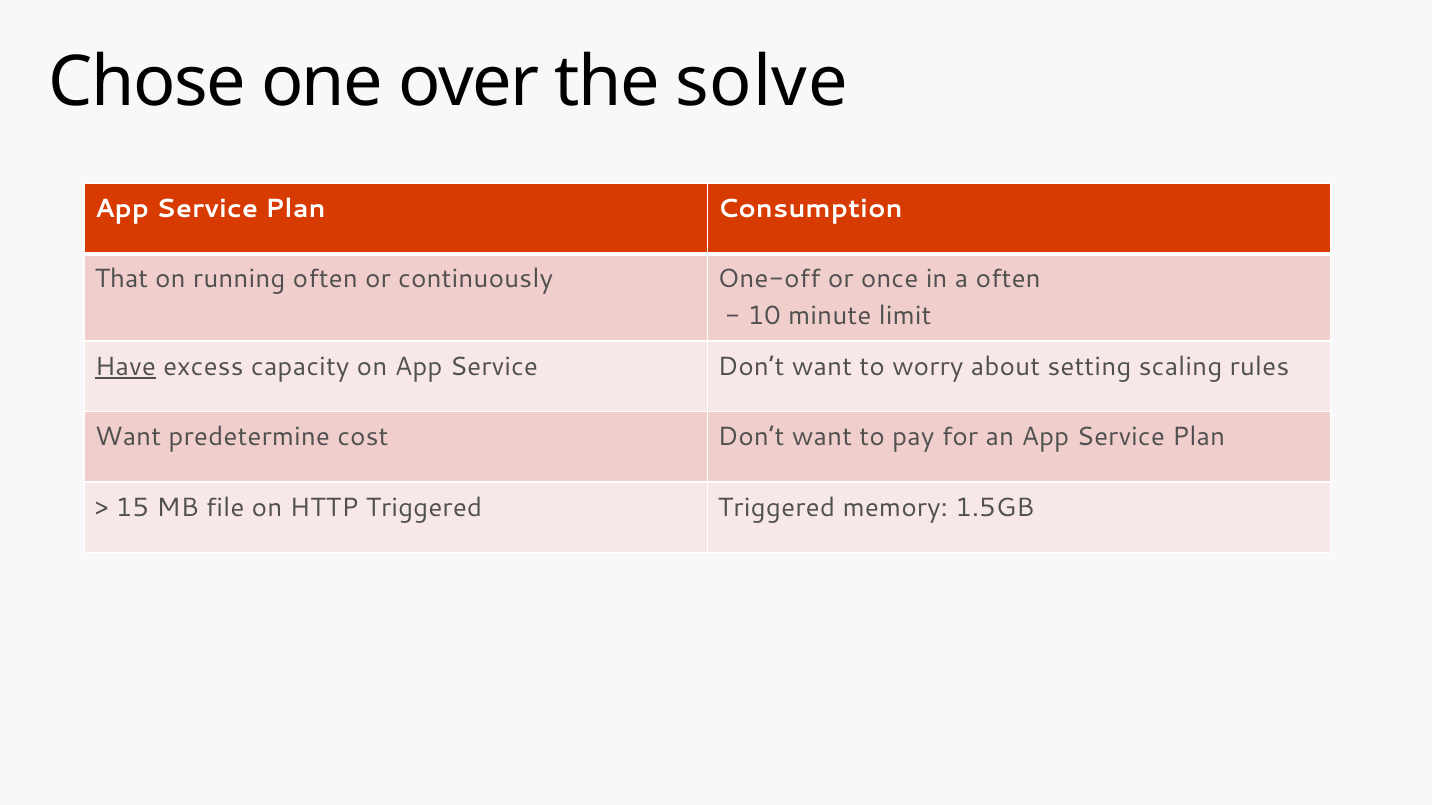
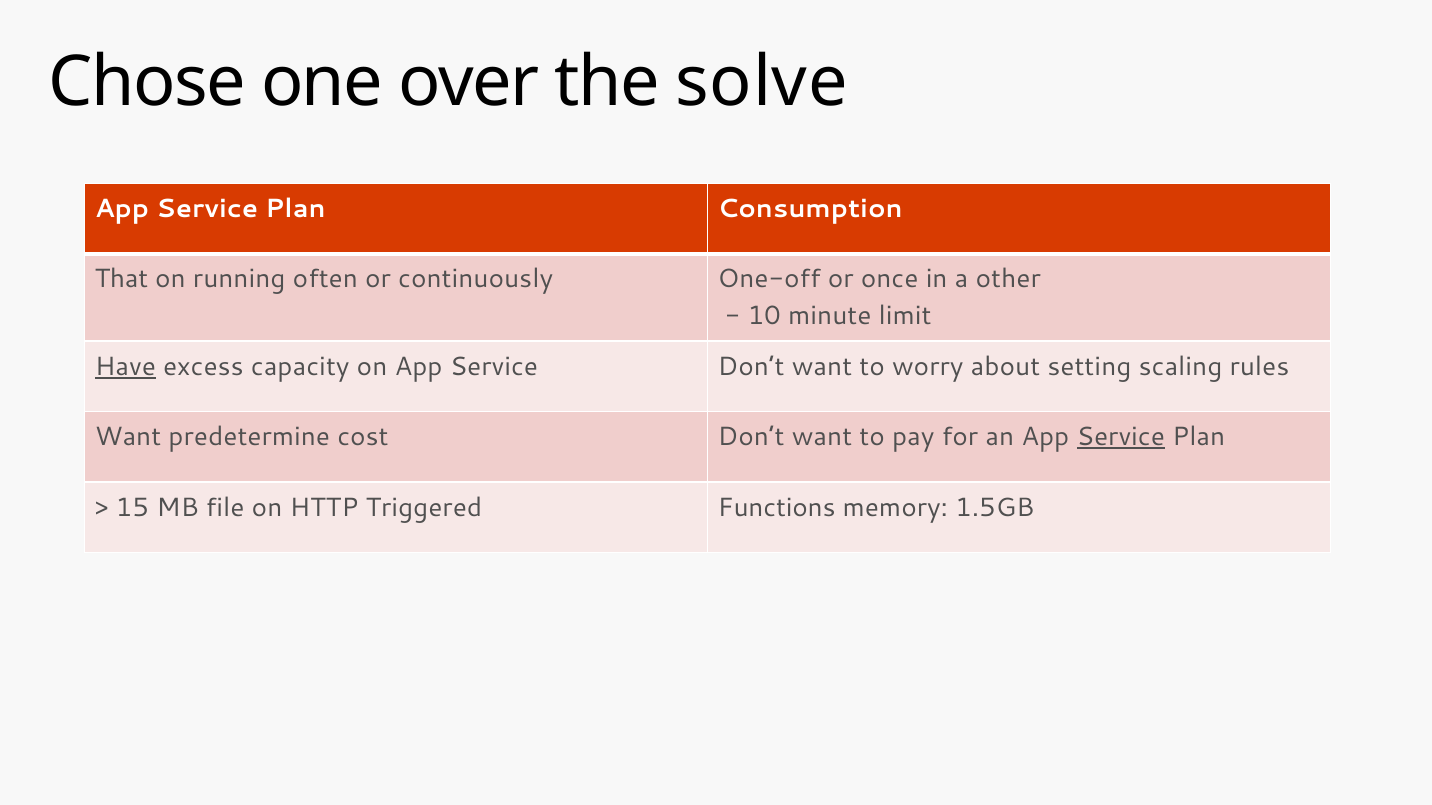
a often: often -> other (1008, 279)
Service underline: none -> present (1121, 437)
Triggered Triggered: Triggered -> Functions (777, 508)
